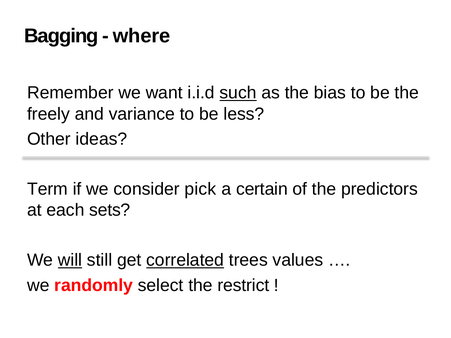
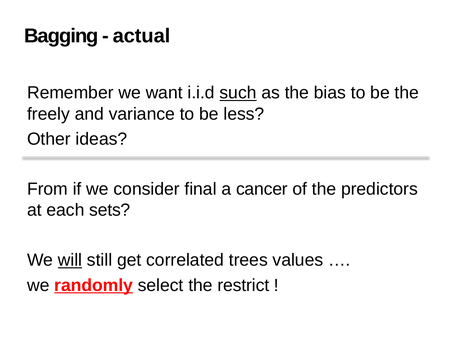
where: where -> actual (142, 36)
Term: Term -> From (47, 189)
pick: pick -> final (201, 189)
certain: certain -> cancer (262, 189)
correlated underline: present -> none (185, 260)
randomly underline: none -> present (94, 285)
